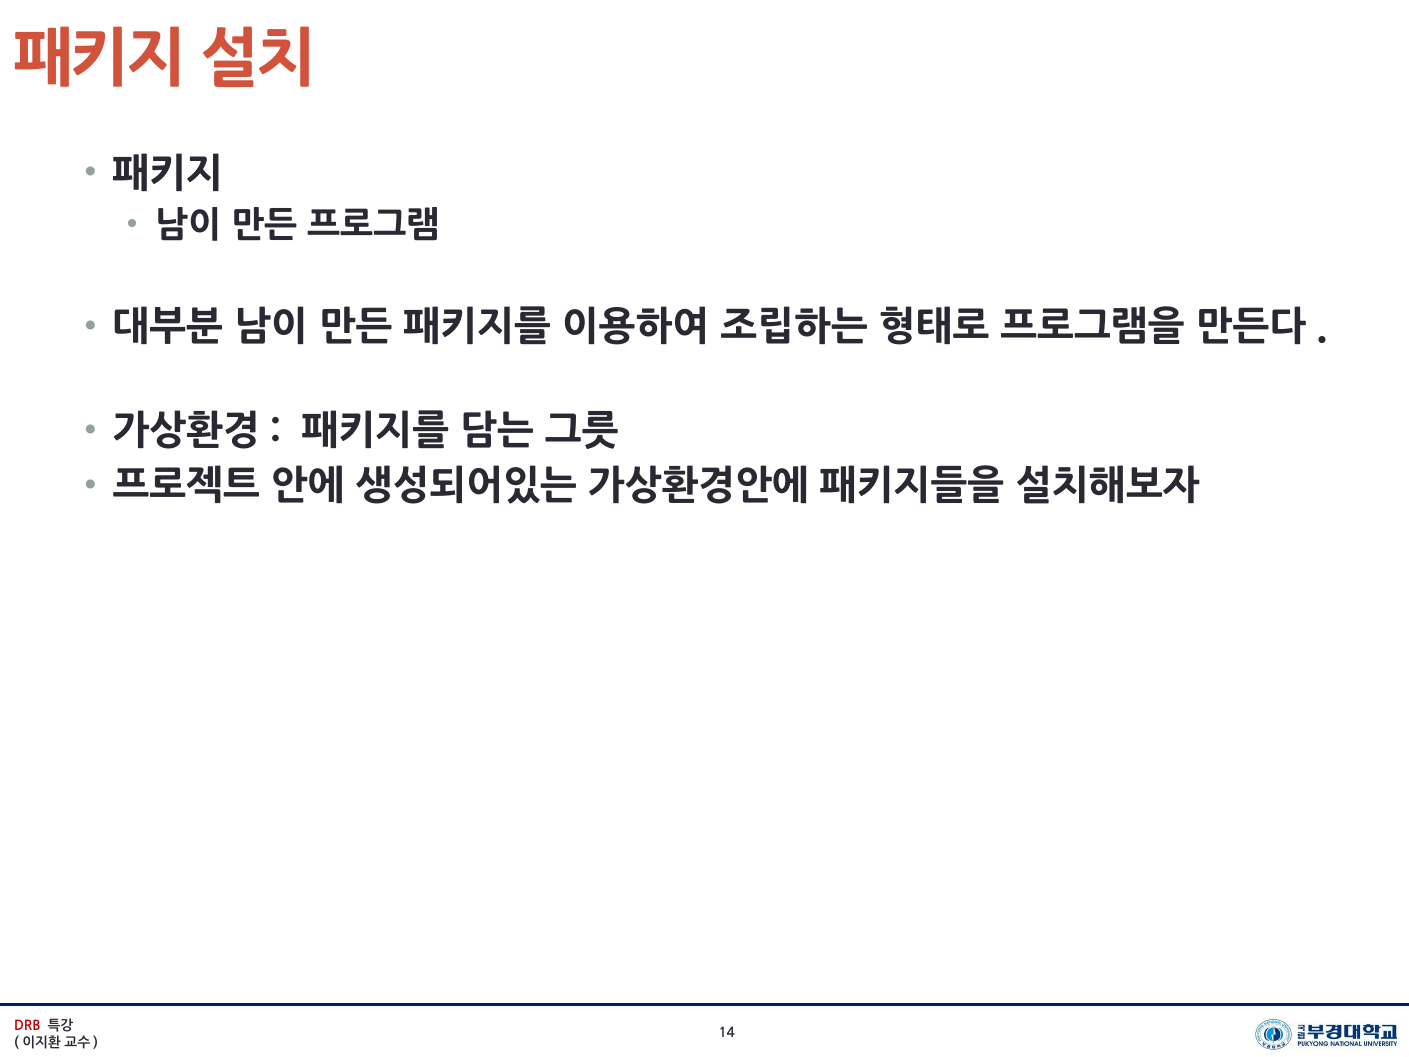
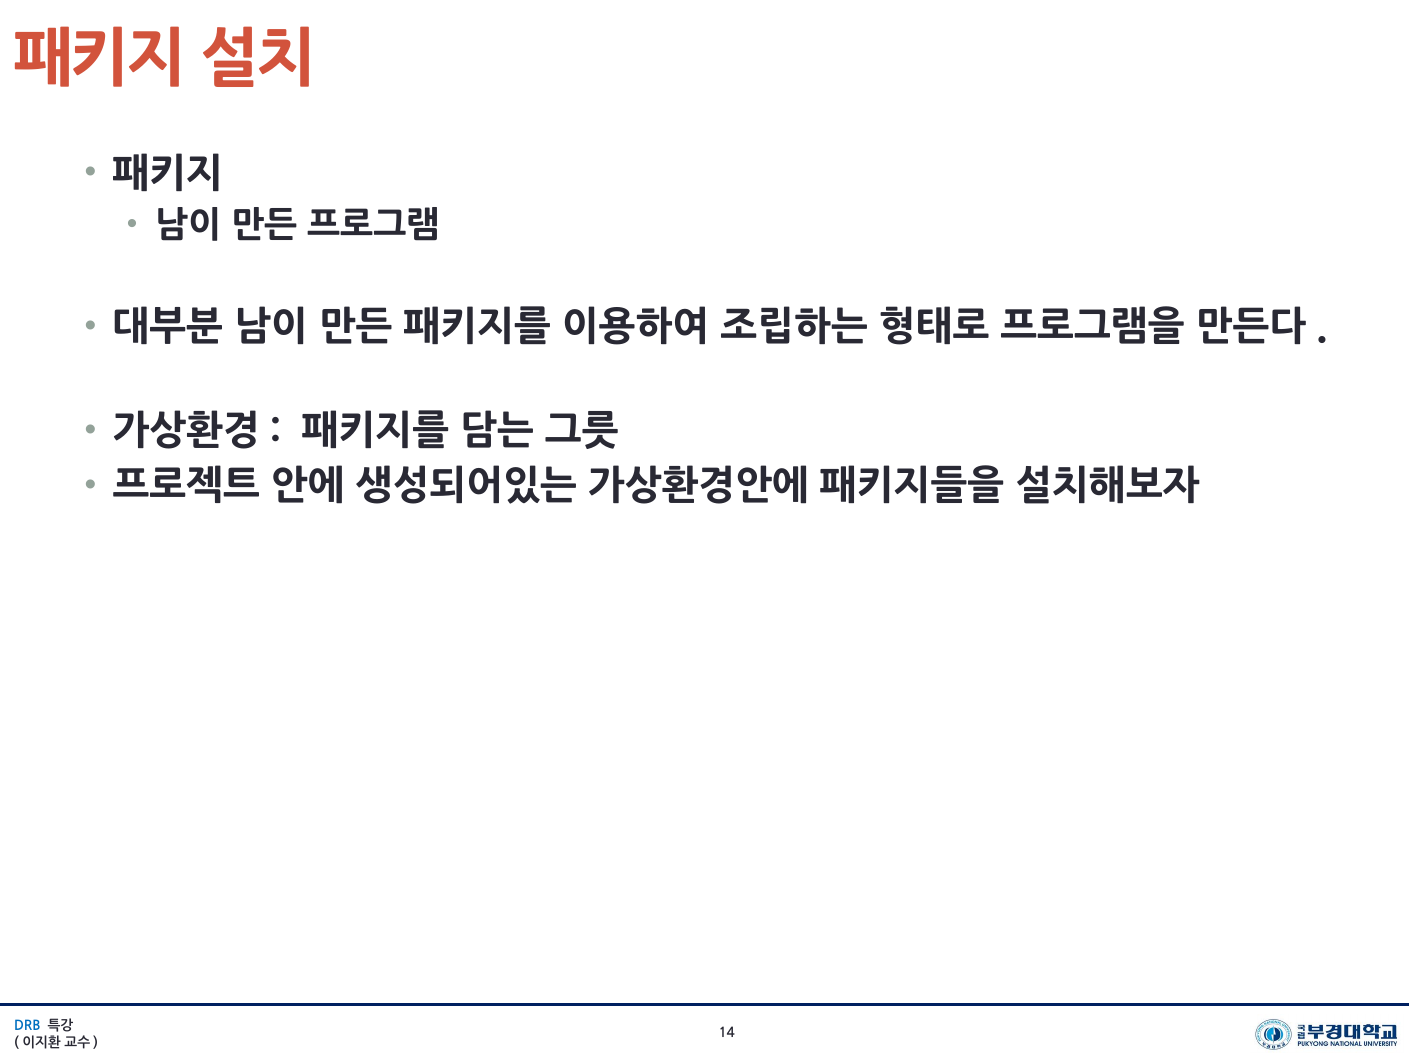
DRB colour: red -> blue (27, 1026)
